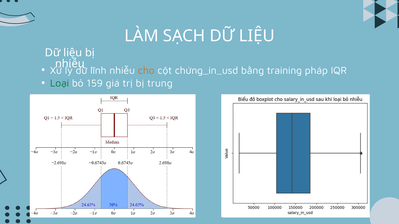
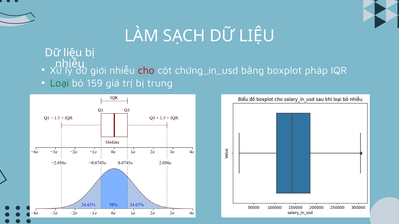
lĩnh: lĩnh -> giới (98, 71)
cho colour: orange -> red (146, 71)
training: training -> boxplot (284, 71)
